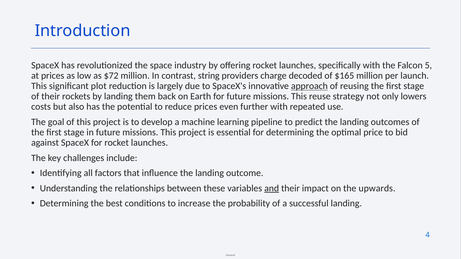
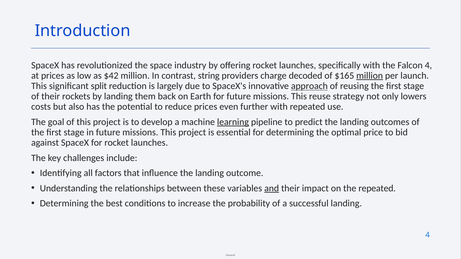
Falcon 5: 5 -> 4 (428, 65)
$72: $72 -> $42 (111, 76)
million underline: none -> present (370, 76)
plot: plot -> split (99, 86)
learning underline: none -> present (233, 122)
the upwards: upwards -> repeated (377, 188)
